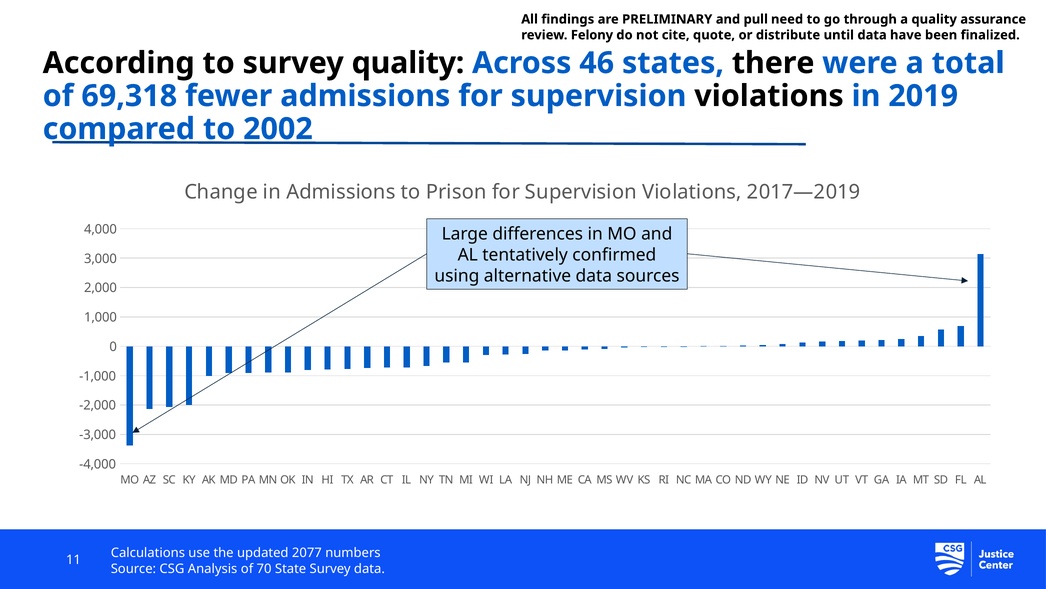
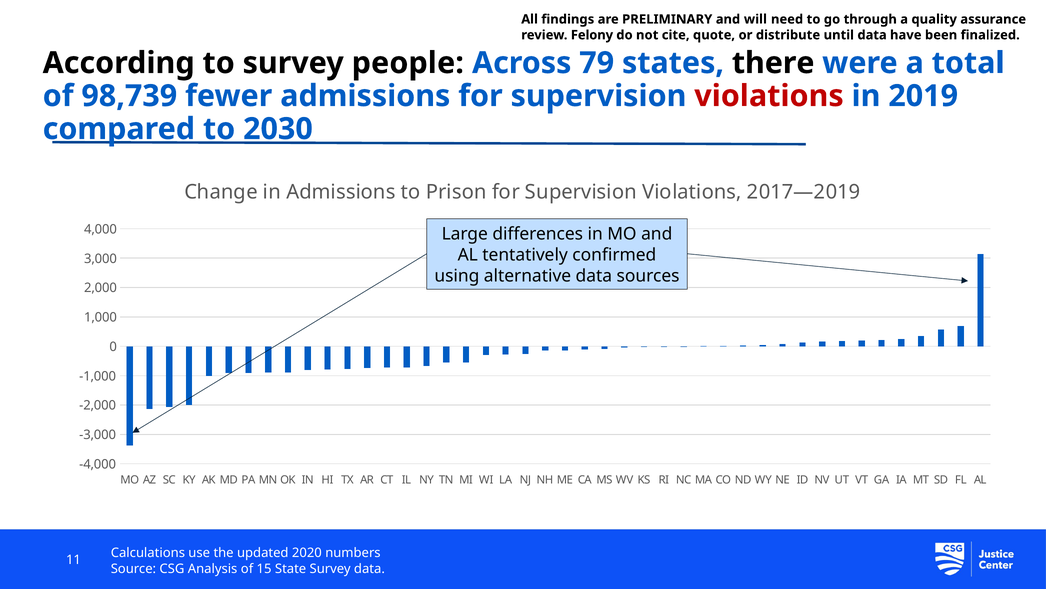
pull: pull -> will (756, 19)
survey quality: quality -> people (408, 63)
46: 46 -> 79 (597, 63)
69,318: 69,318 -> 98,739 (129, 96)
violations colour: black -> red (769, 96)
2002: 2002 -> 2030 (278, 129)
2077: 2077 -> 2020 (307, 553)
70: 70 -> 15 (264, 568)
